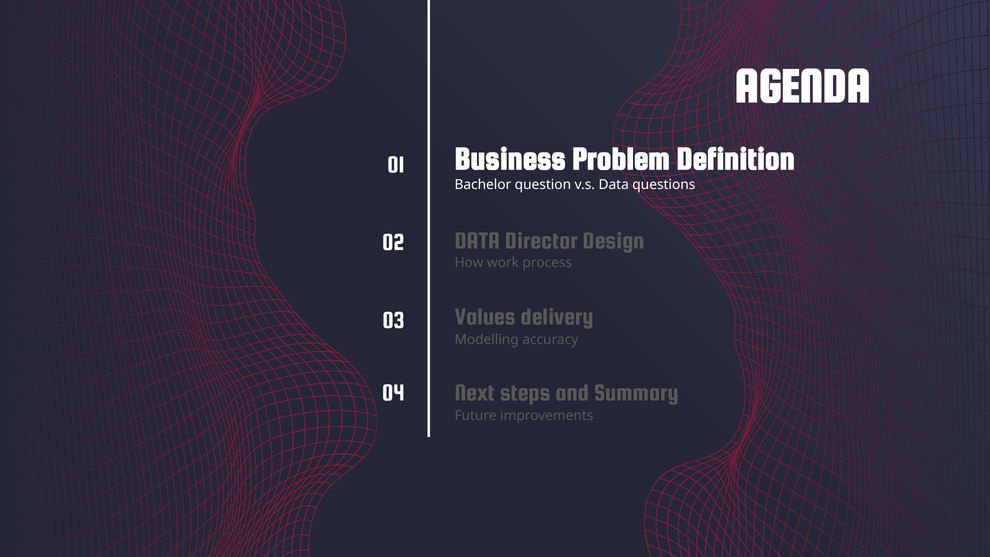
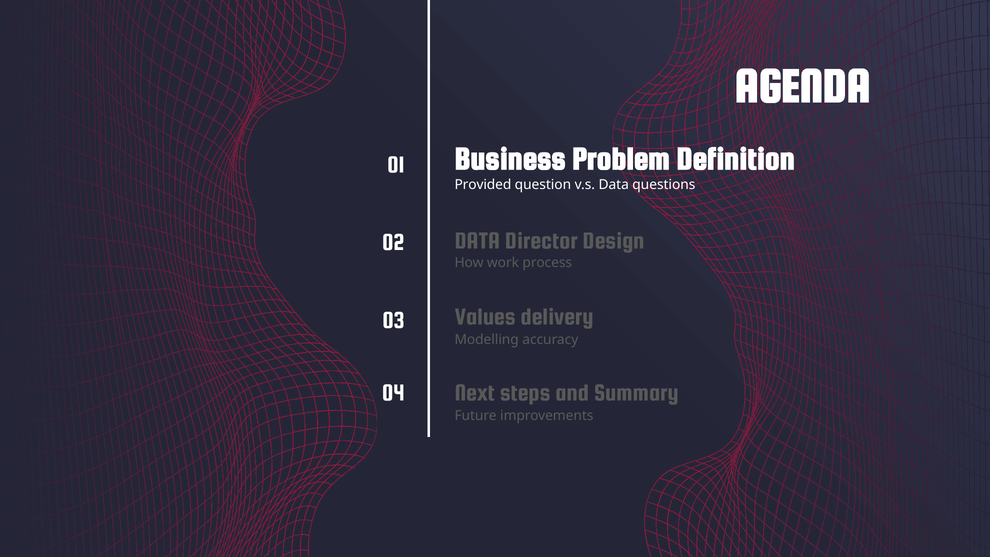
Bachelor: Bachelor -> Provided (483, 185)
